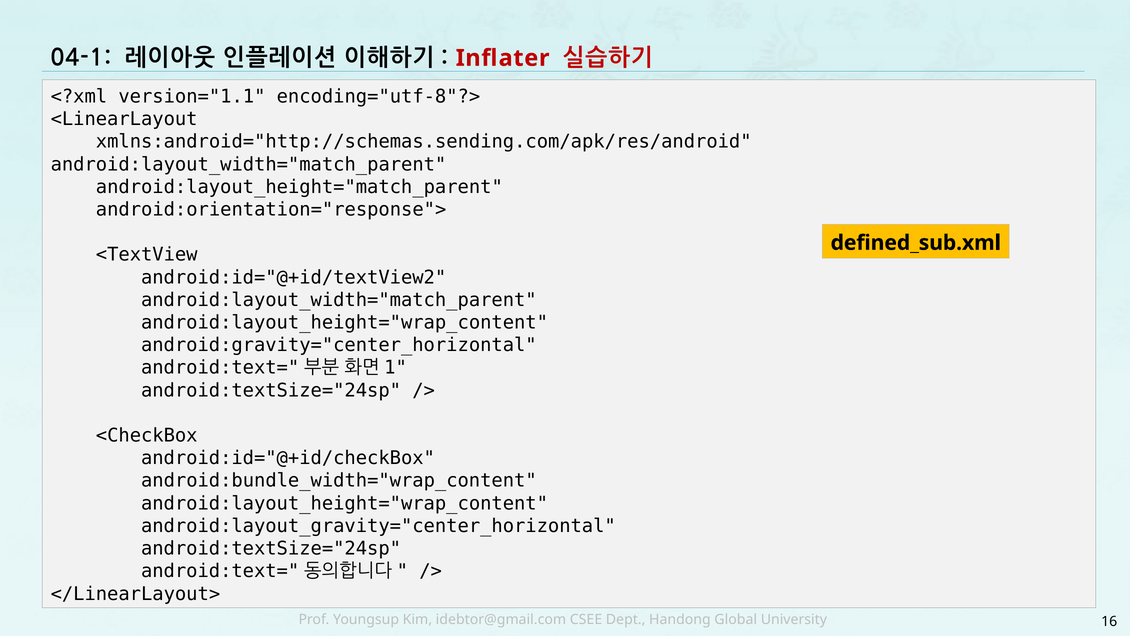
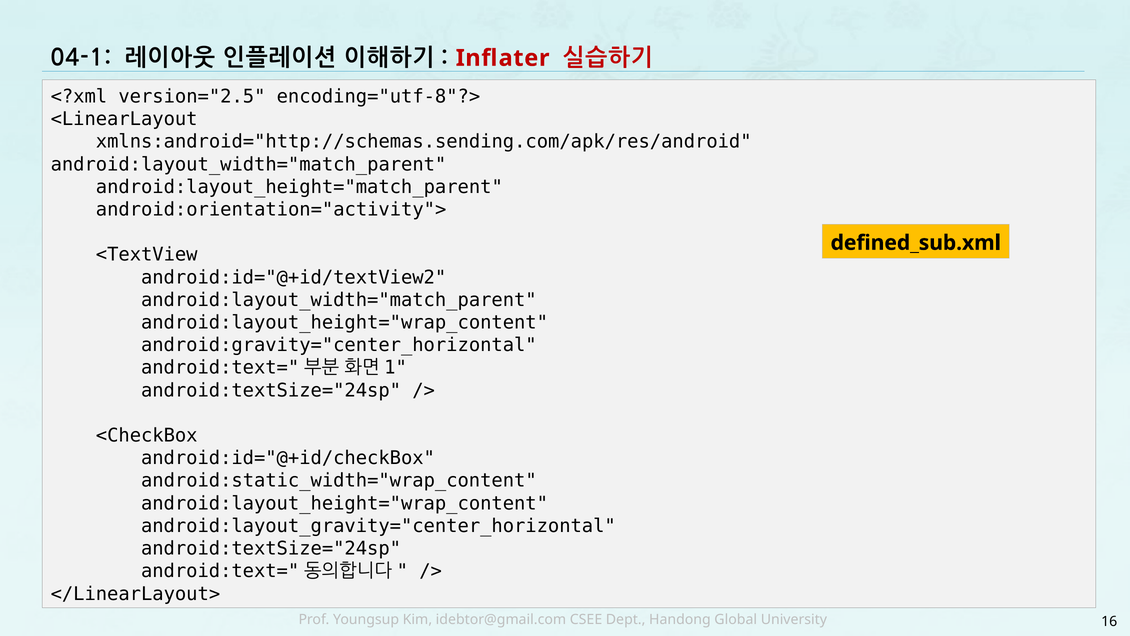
version="1.1: version="1.1 -> version="2.5 (192, 96)
android:orientation="response">: android:orientation="response"> -> android:orientation="activity"> (271, 209)
android:bundle_width="wrap_content: android:bundle_width="wrap_content -> android:static_width="wrap_content (339, 480)
